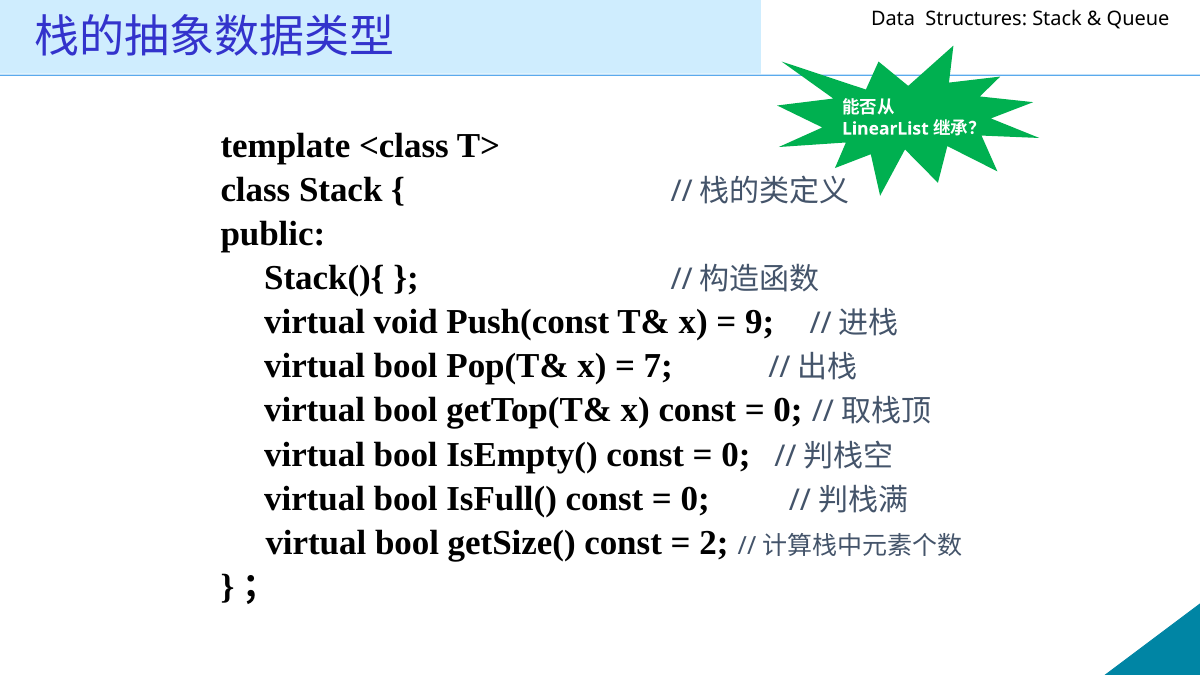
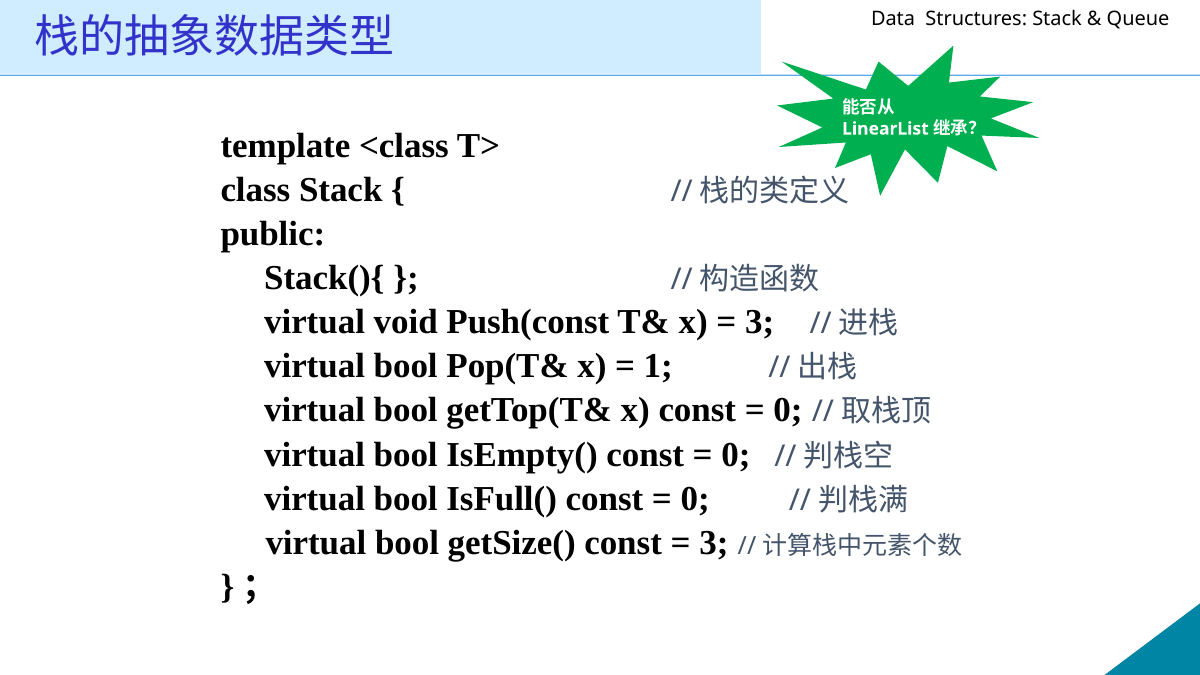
9: 9 -> 3 (760, 322)
7: 7 -> 1 (658, 366)
2: 2 -> 3 (714, 543)
